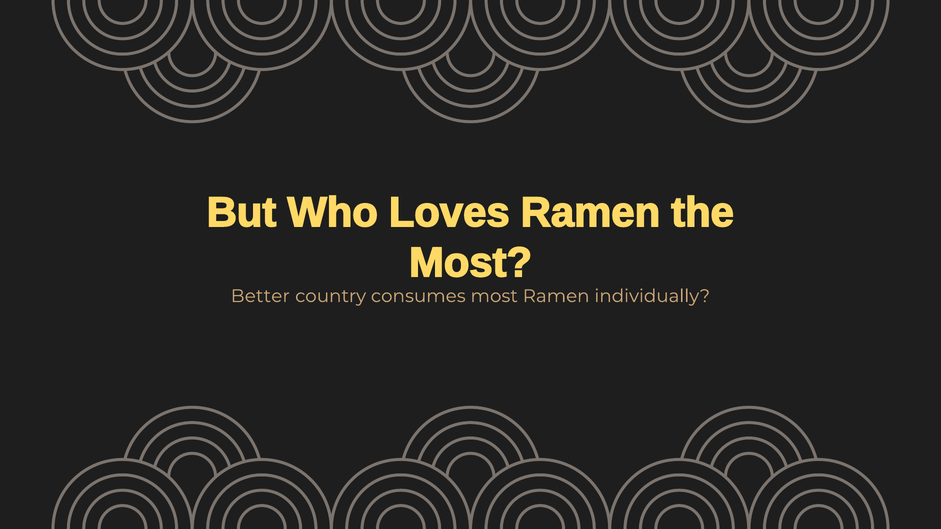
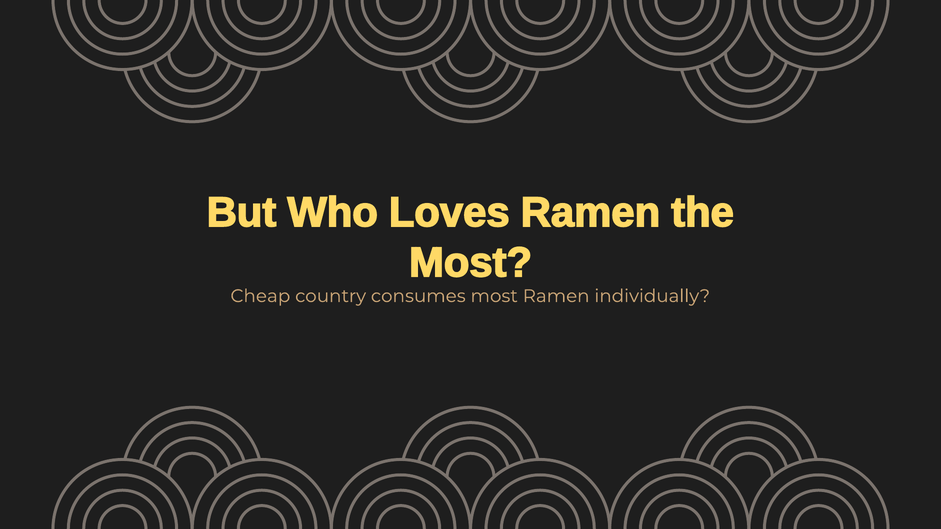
Better: Better -> Cheap (260, 296)
